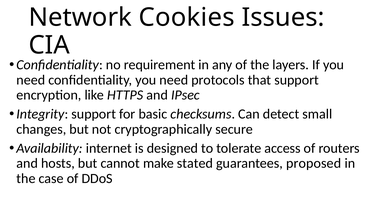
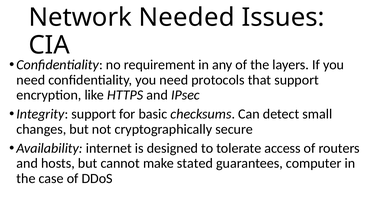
Cookies: Cookies -> Needed (187, 17)
proposed: proposed -> computer (314, 164)
